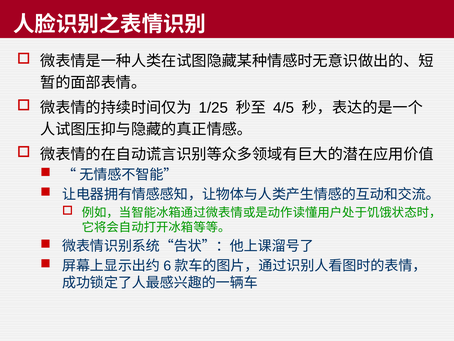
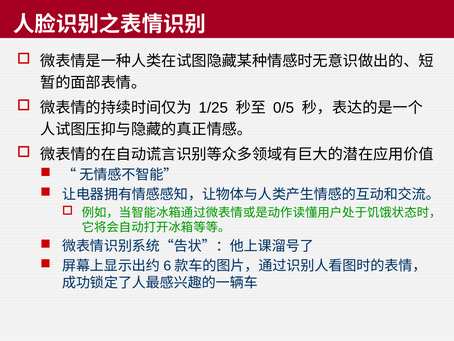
4/5: 4/5 -> 0/5 (284, 108)
